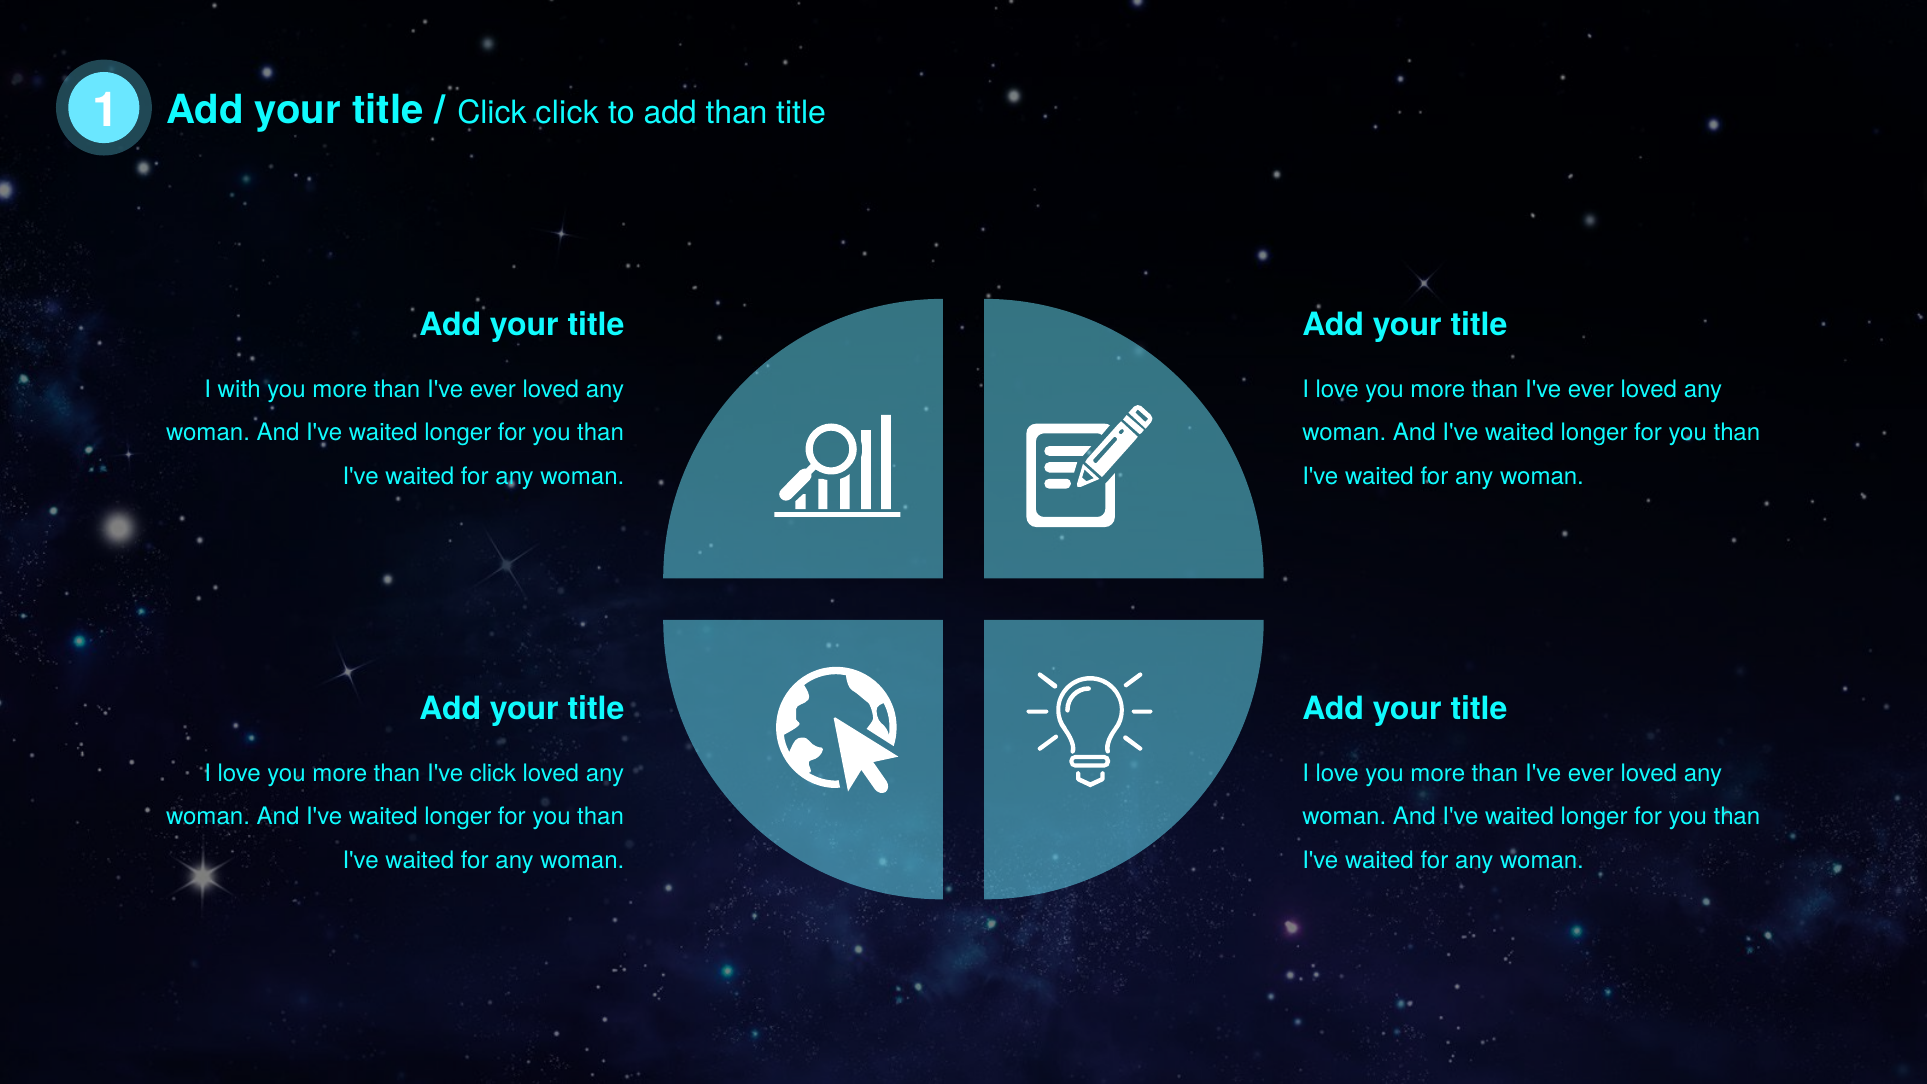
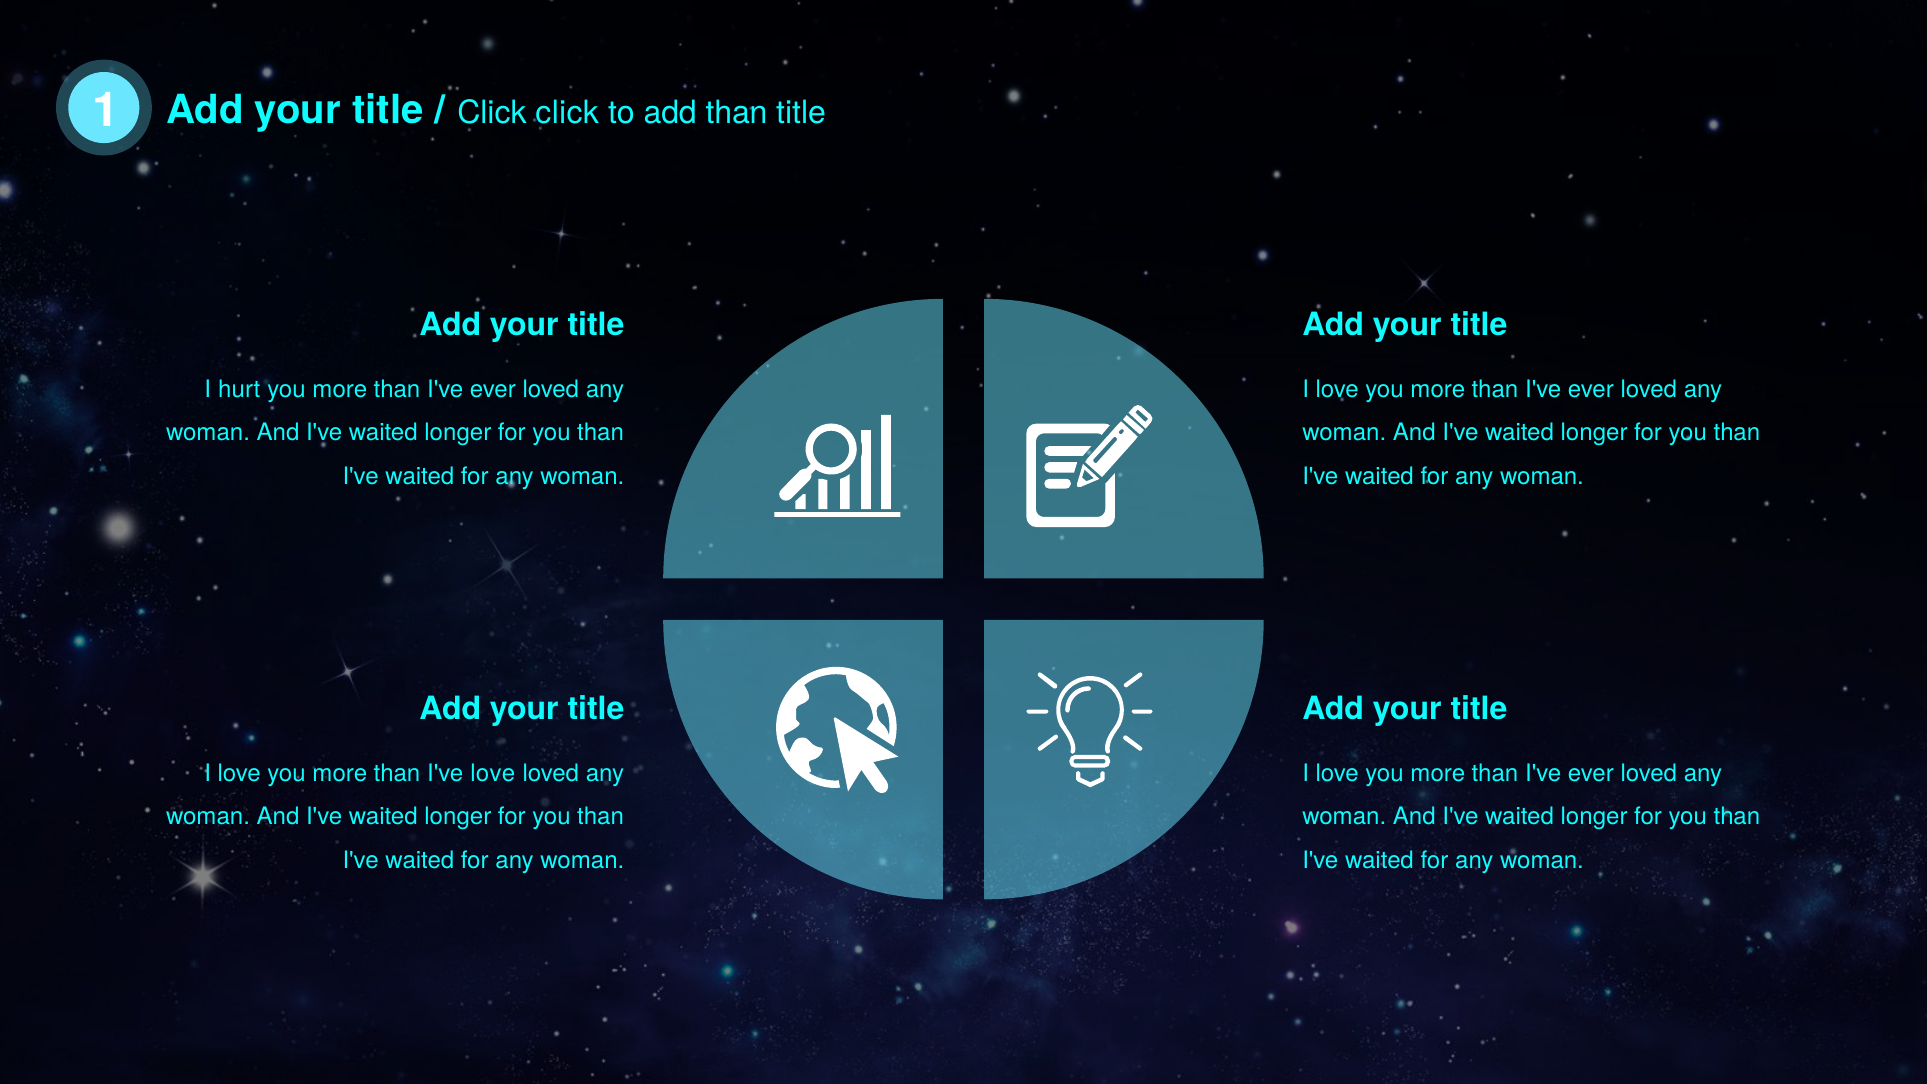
with: with -> hurt (239, 390)
I've click: click -> love (493, 774)
